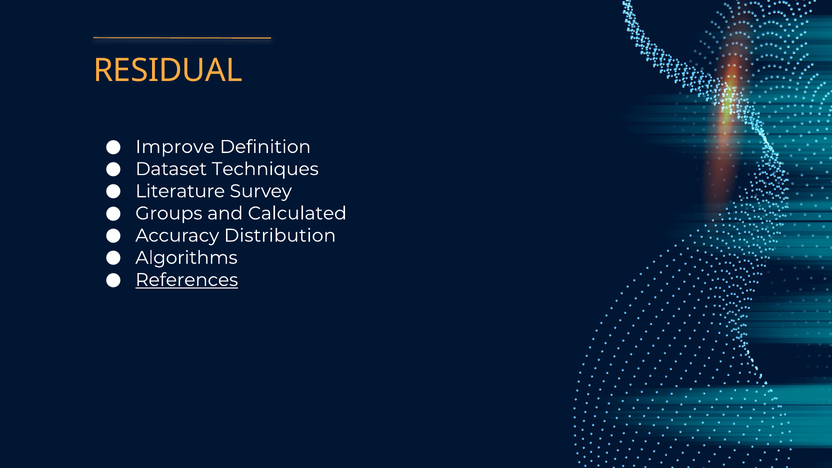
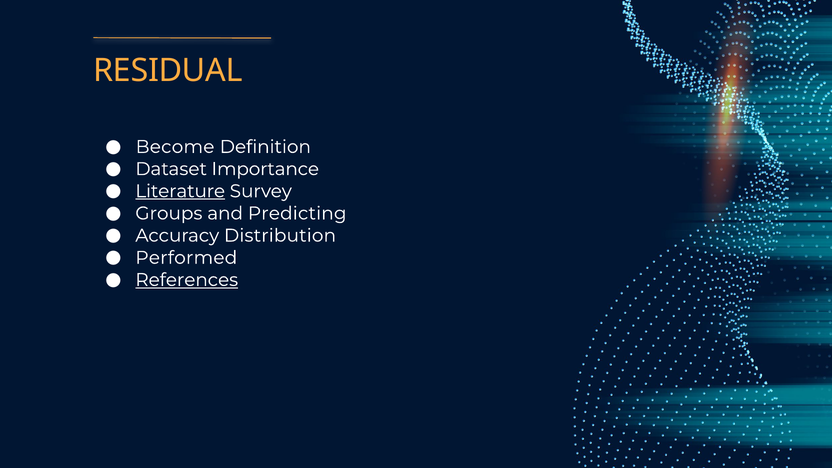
Improve: Improve -> Become (175, 147)
Techniques: Techniques -> Importance (265, 169)
Literature underline: none -> present (180, 191)
Calculated: Calculated -> Predicting (297, 213)
Algorithms: Algorithms -> Performed (186, 258)
